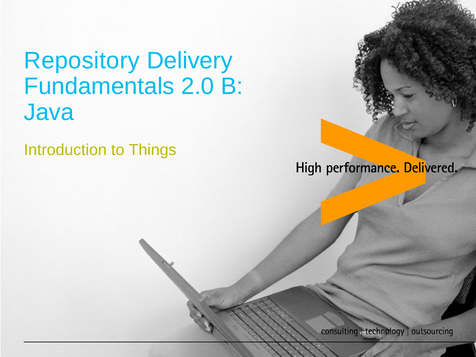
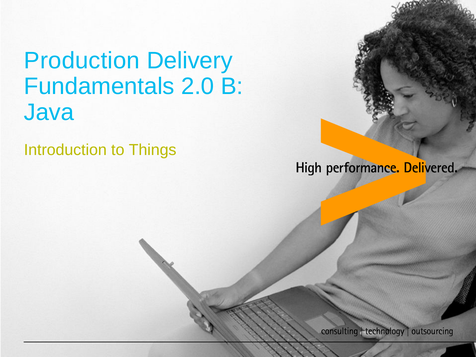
Repository: Repository -> Production (82, 61)
